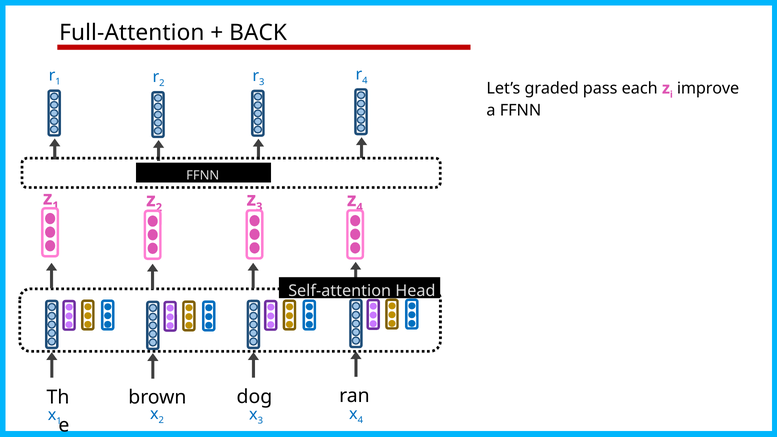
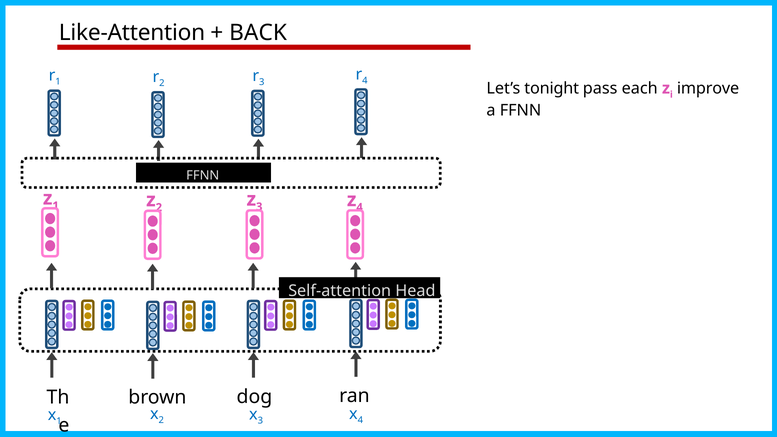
Full-Attention: Full-Attention -> Like-Attention (132, 33)
graded: graded -> tonight (552, 88)
